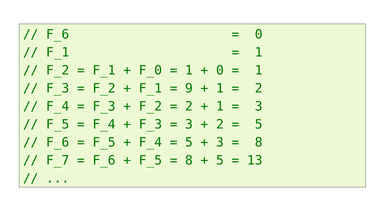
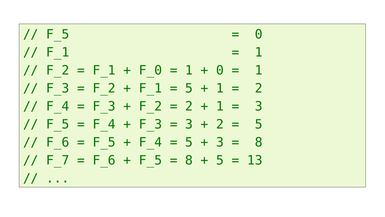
F_6: F_6 -> F_5 (58, 34)
9: 9 -> 5 (189, 88)
